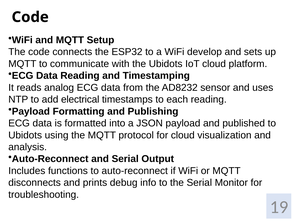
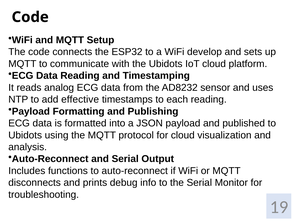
electrical: electrical -> effective (80, 100)
